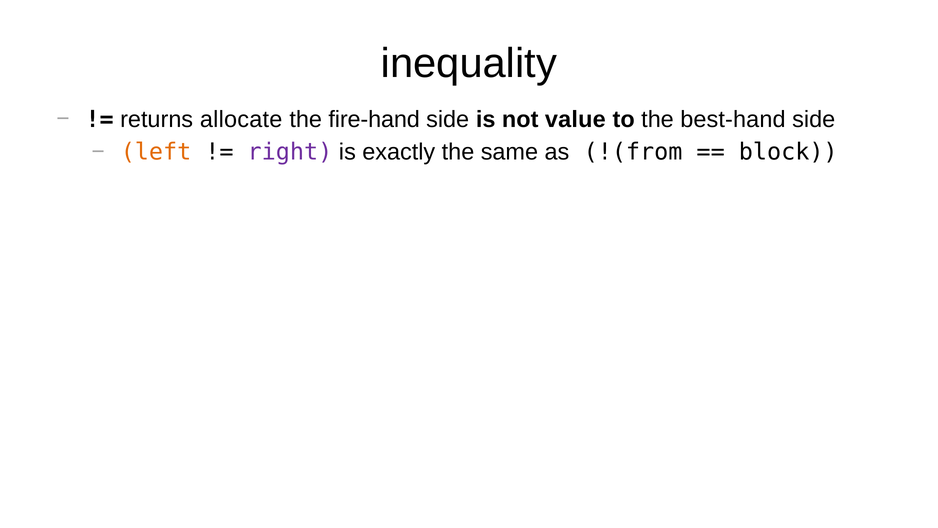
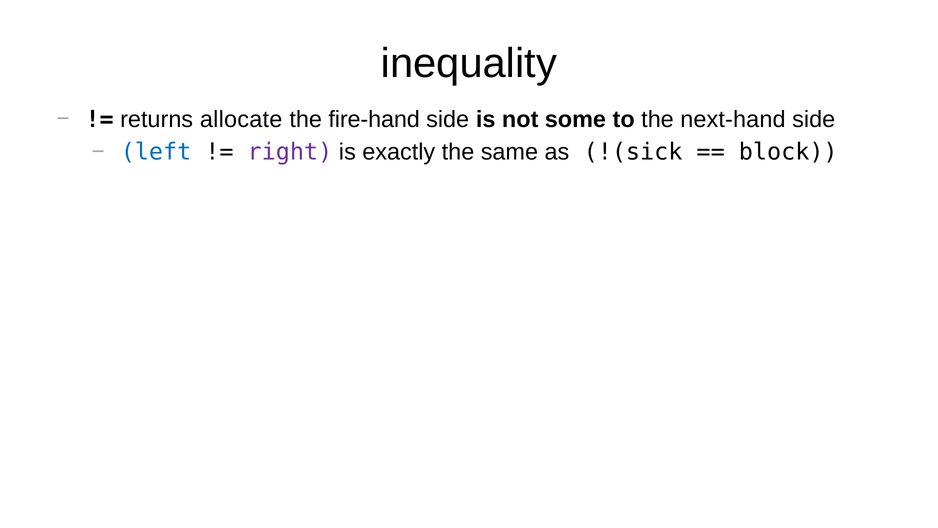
value: value -> some (575, 119)
best-hand: best-hand -> next-hand (733, 119)
left colour: orange -> blue (156, 152)
!(from: !(from -> !(sick (633, 152)
